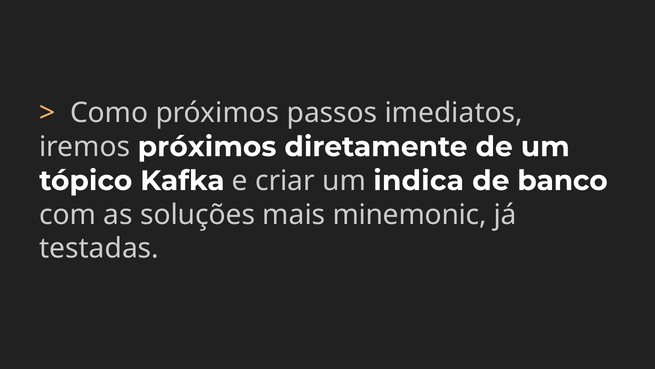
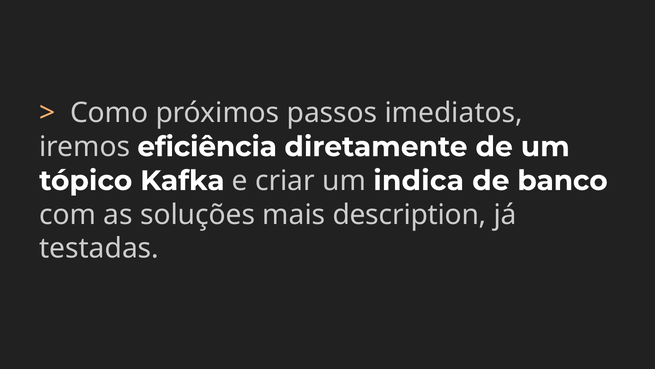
iremos próximos: próximos -> eficiência (207, 147)
minemonic: minemonic -> description (410, 214)
